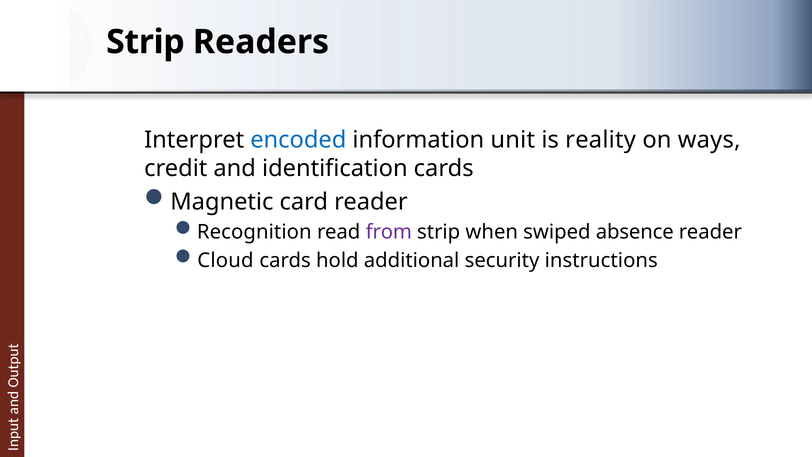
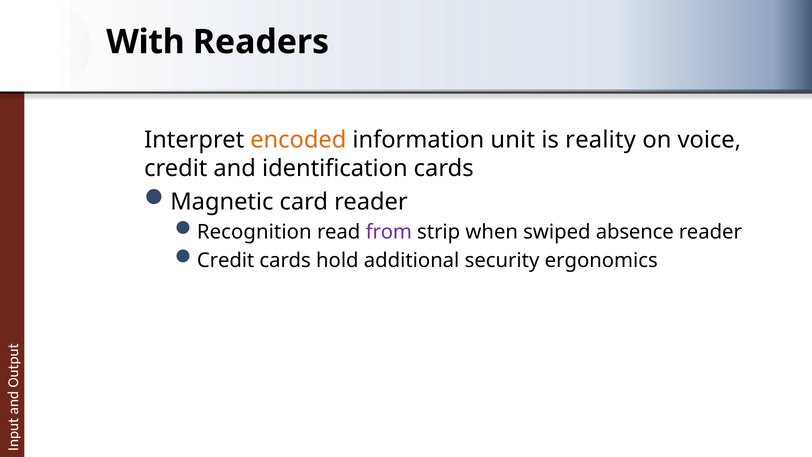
Strip: Strip -> With (145, 42)
encoded colour: blue -> orange (298, 140)
ways: ways -> voice (709, 140)
Cloud: Cloud -> Credit (226, 260)
instructions: instructions -> ergonomics (601, 260)
